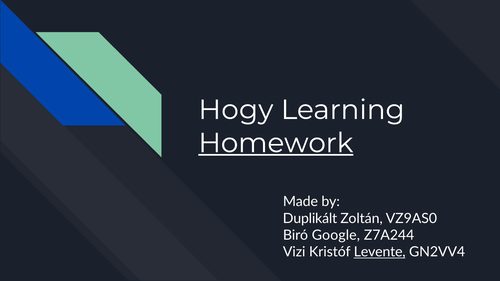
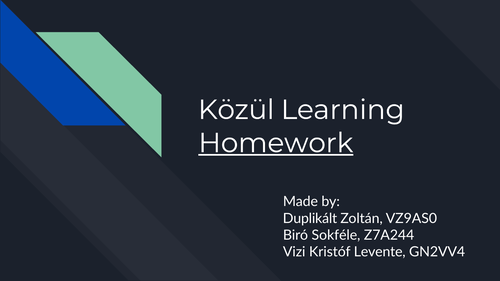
Hogy: Hogy -> Közül (236, 110)
Google: Google -> Sokféle (336, 235)
Levente underline: present -> none (380, 252)
